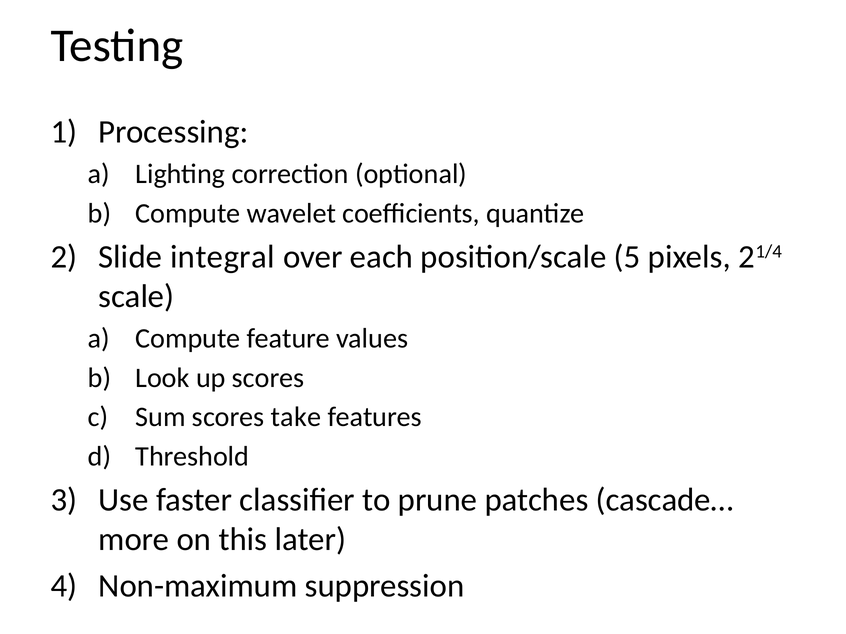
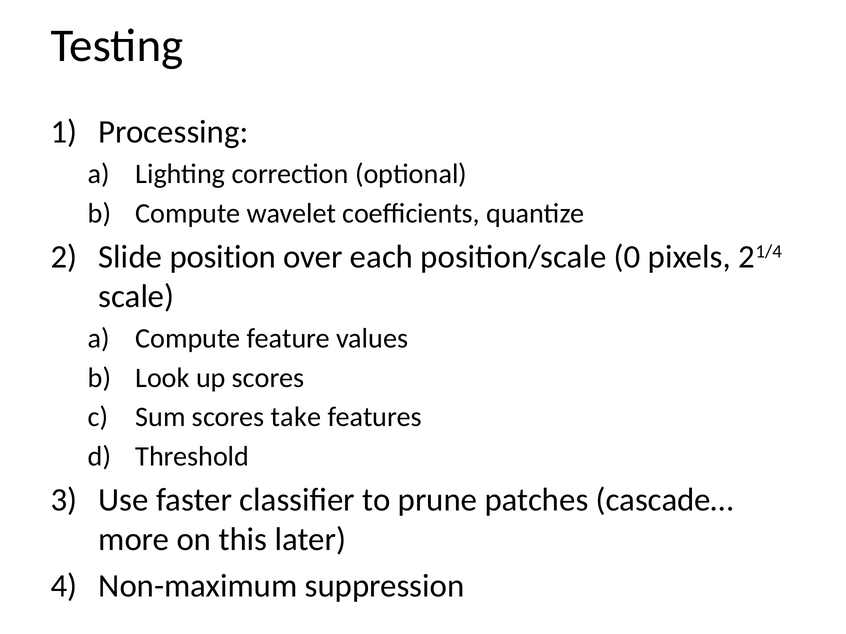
integral: integral -> position (223, 257)
5: 5 -> 0 (627, 257)
